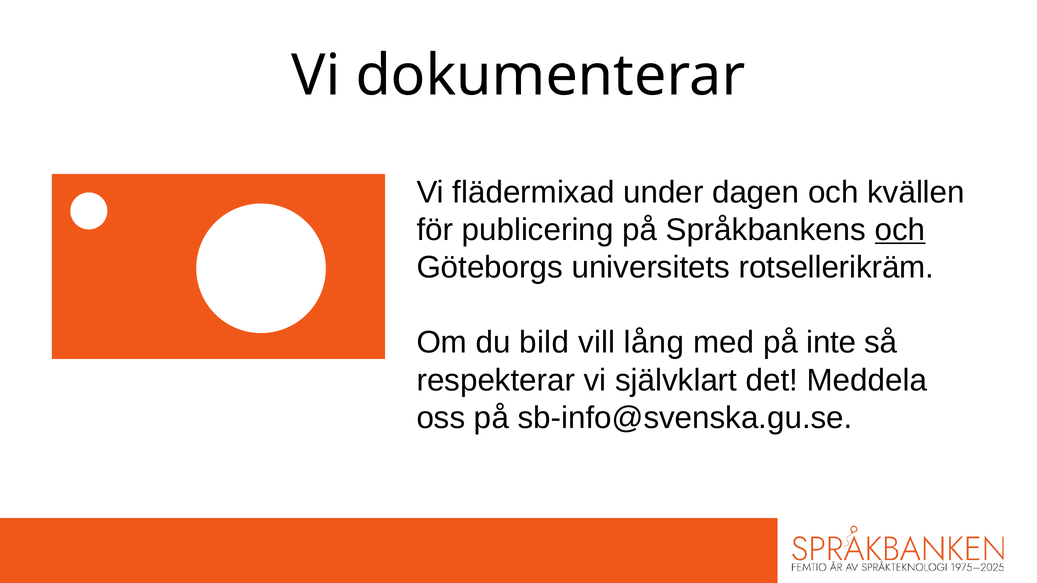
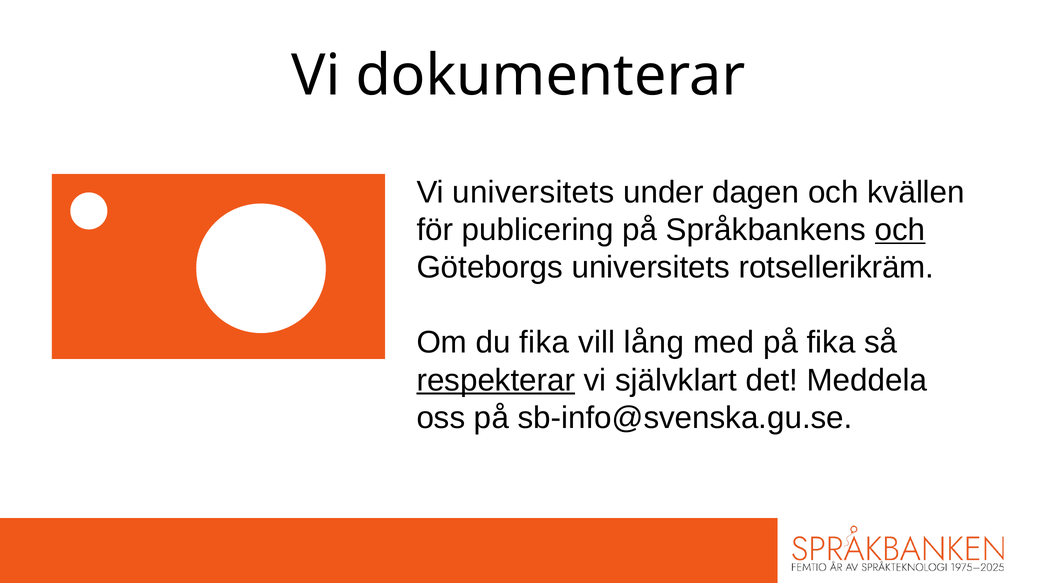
Vi flädermixad: flädermixad -> universitets (533, 192)
du bild: bild -> fika (544, 343)
på inte: inte -> fika (831, 343)
respekterar underline: none -> present (496, 380)
